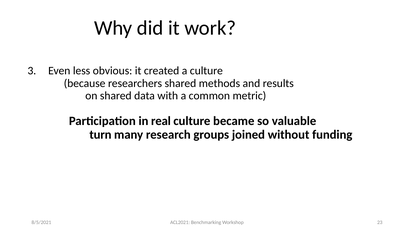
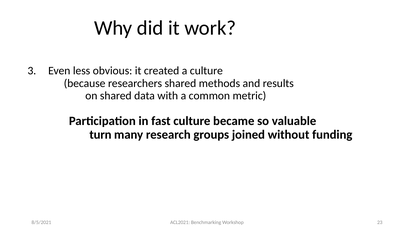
real: real -> fast (161, 121)
